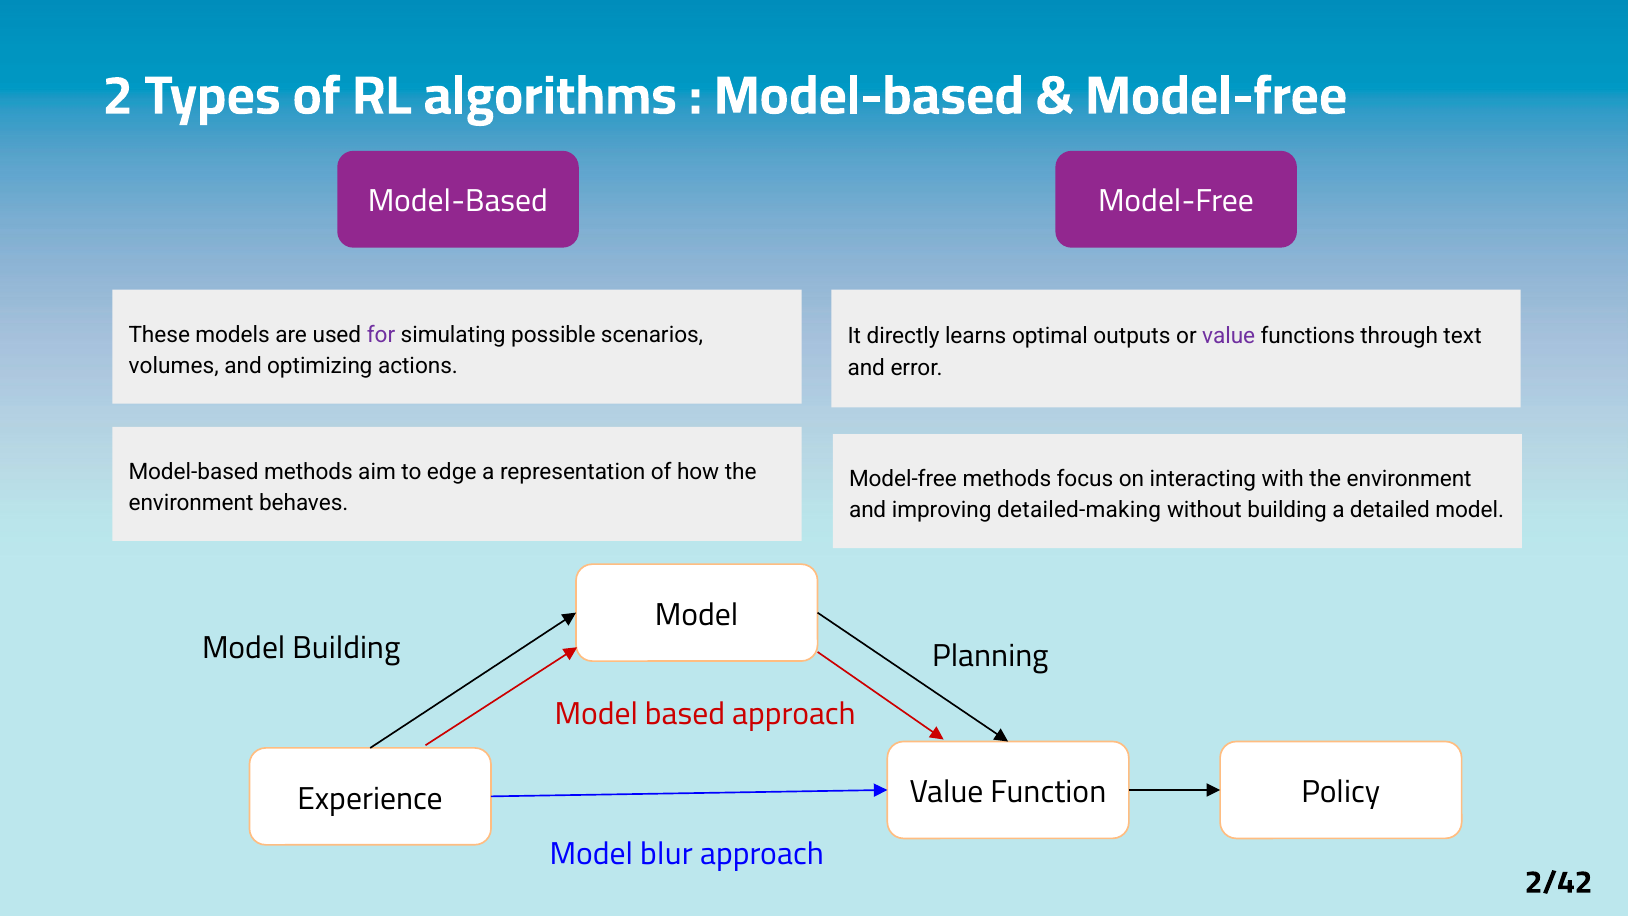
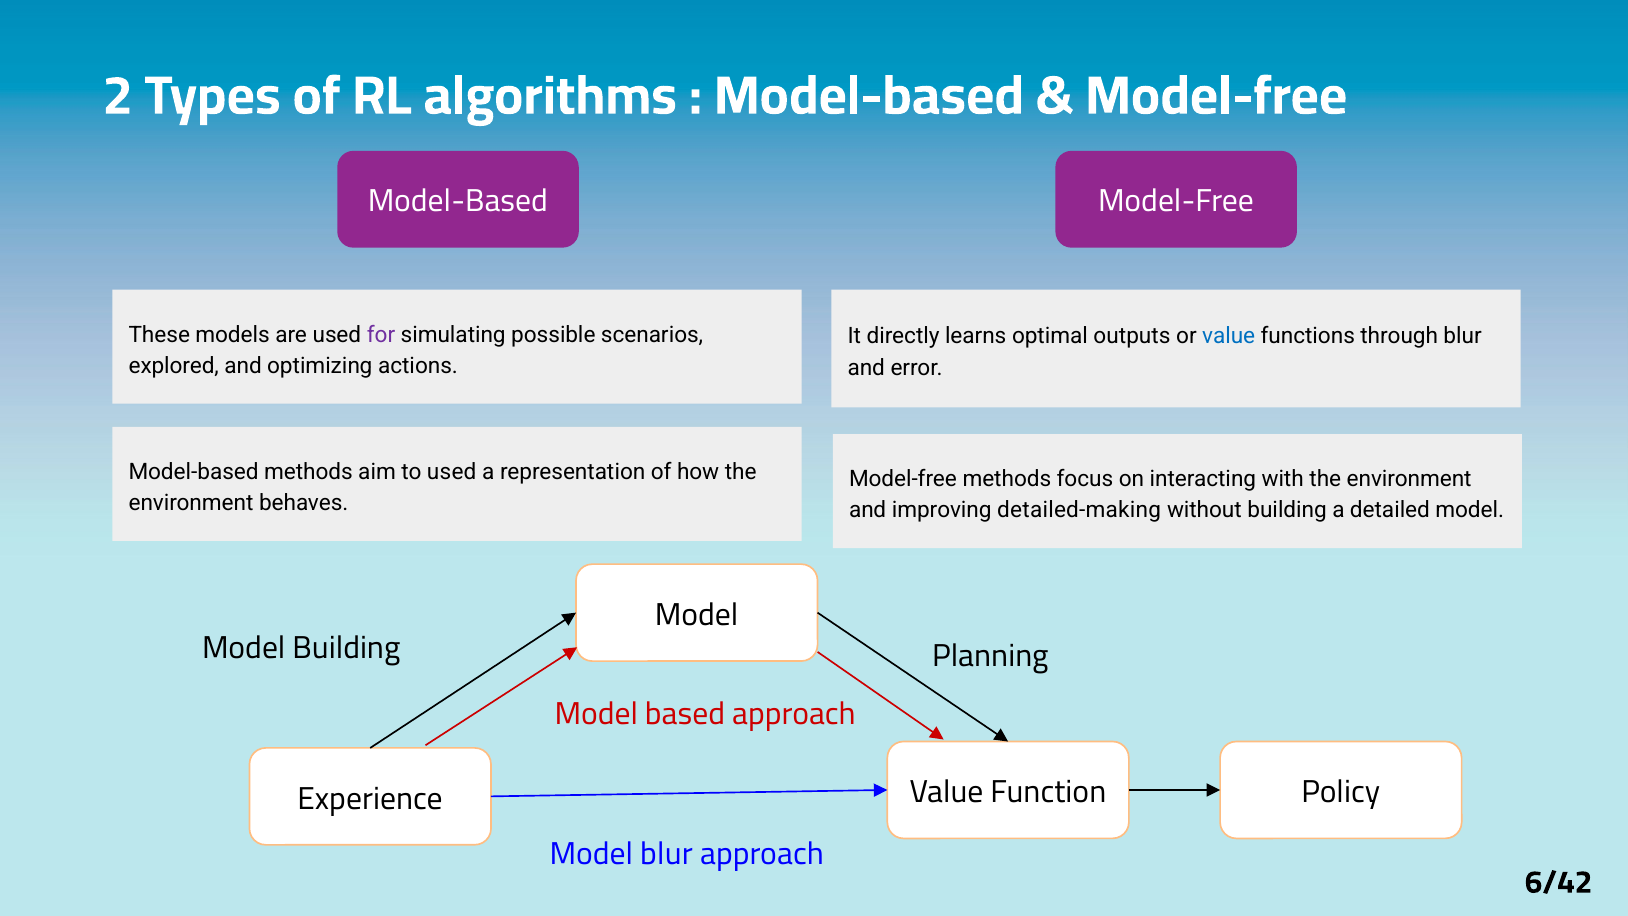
value colour: purple -> blue (1229, 336)
through text: text -> blur (1463, 336)
volumes: volumes -> explored (174, 366)
to edge: edge -> used (452, 472)
2/42: 2/42 -> 6/42 (1559, 882)
